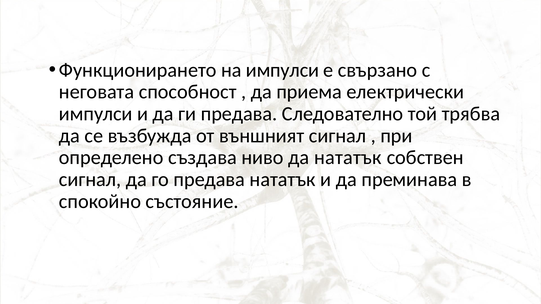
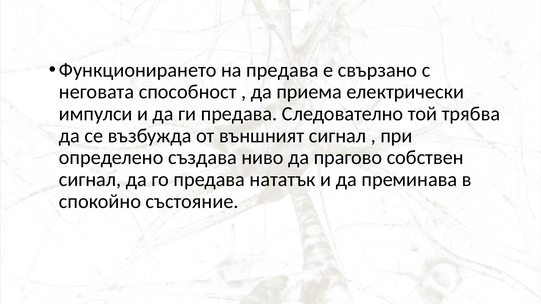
на импулси: импулси -> предава (282, 70)
да нататък: нататък -> прагово (348, 158)
